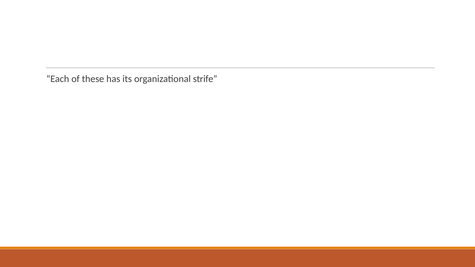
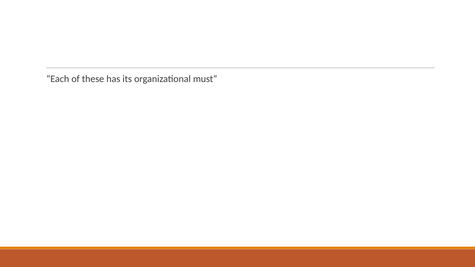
strife: strife -> must (205, 79)
